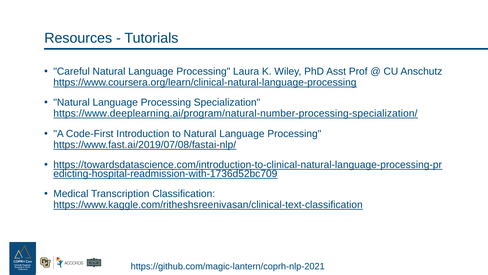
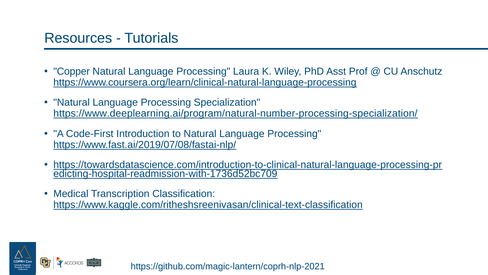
Careful: Careful -> Copper (72, 71)
